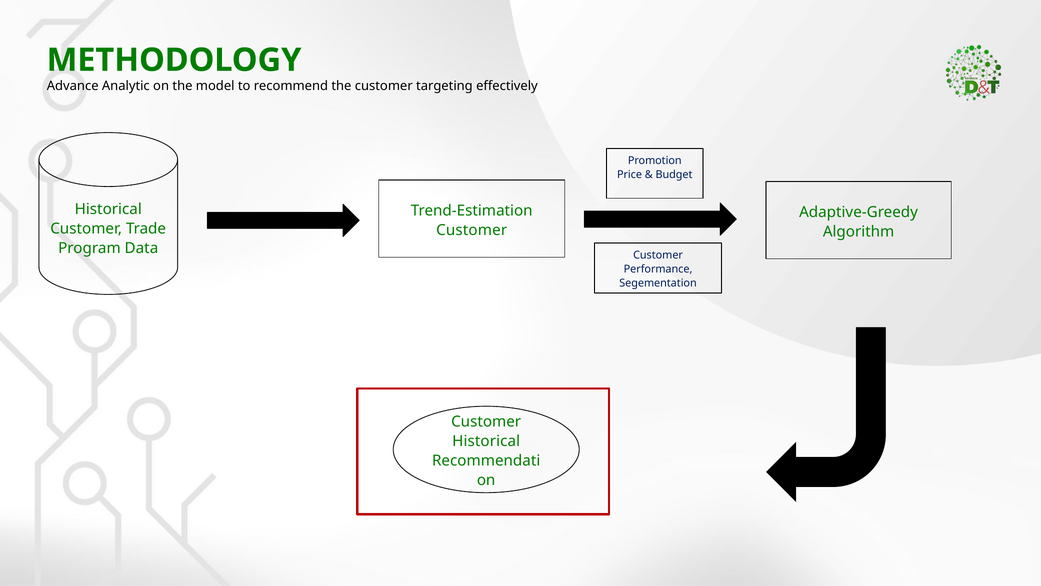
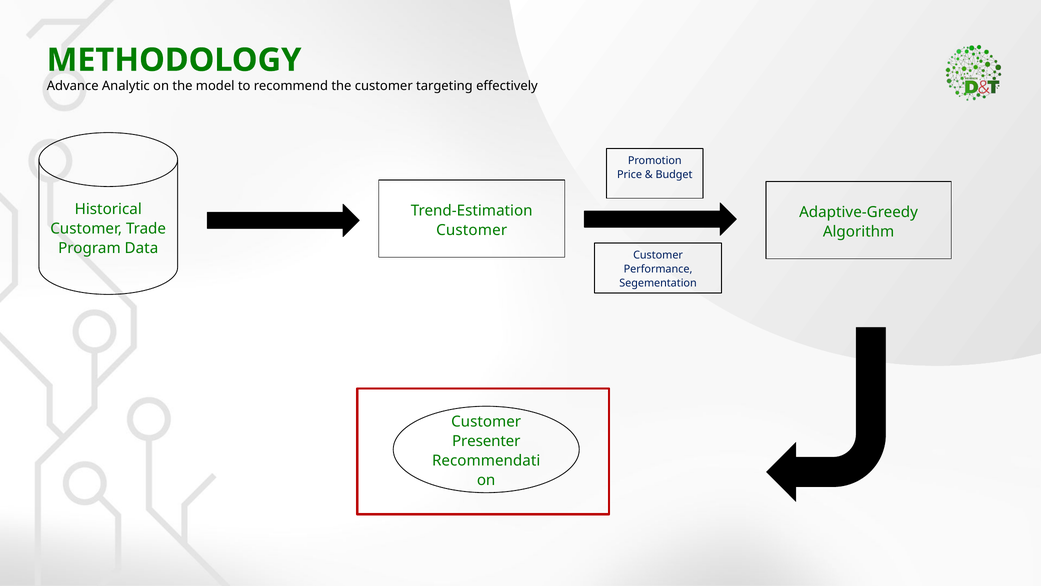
Historical: Historical -> Presenter (486, 441)
